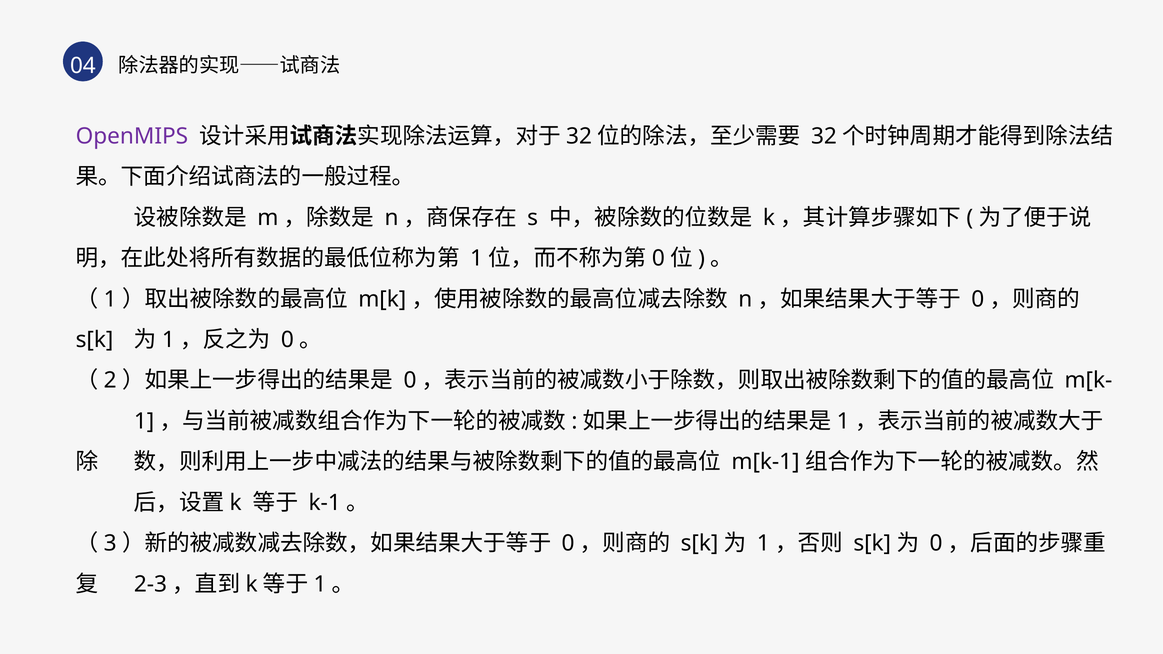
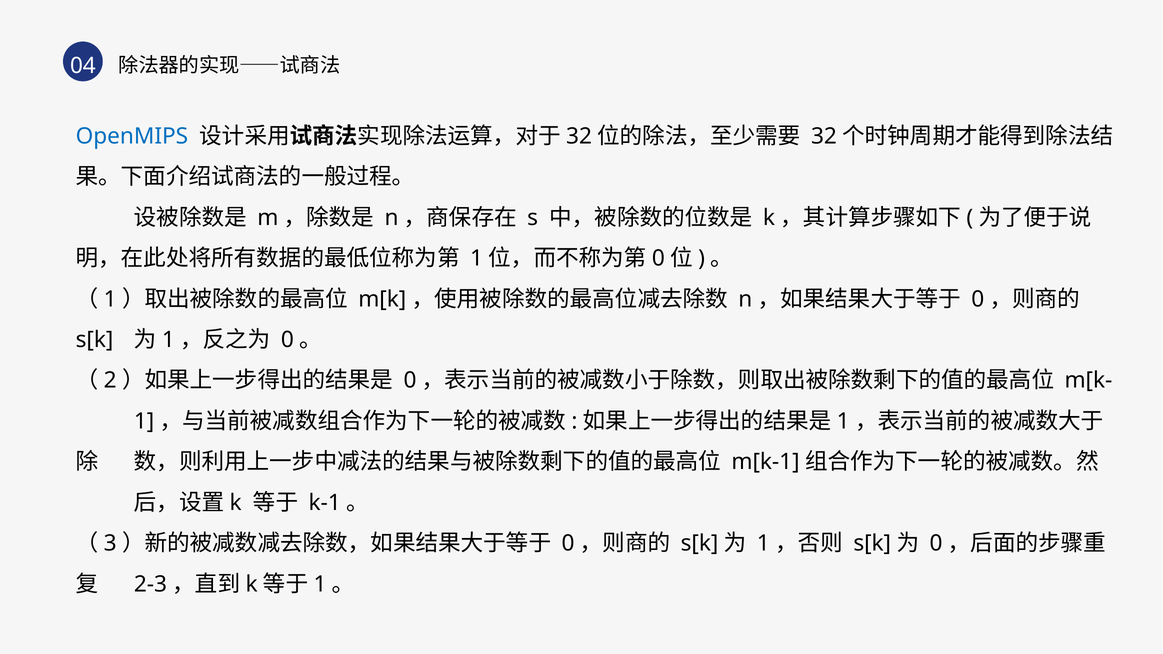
OpenMIPS colour: purple -> blue (132, 136)
